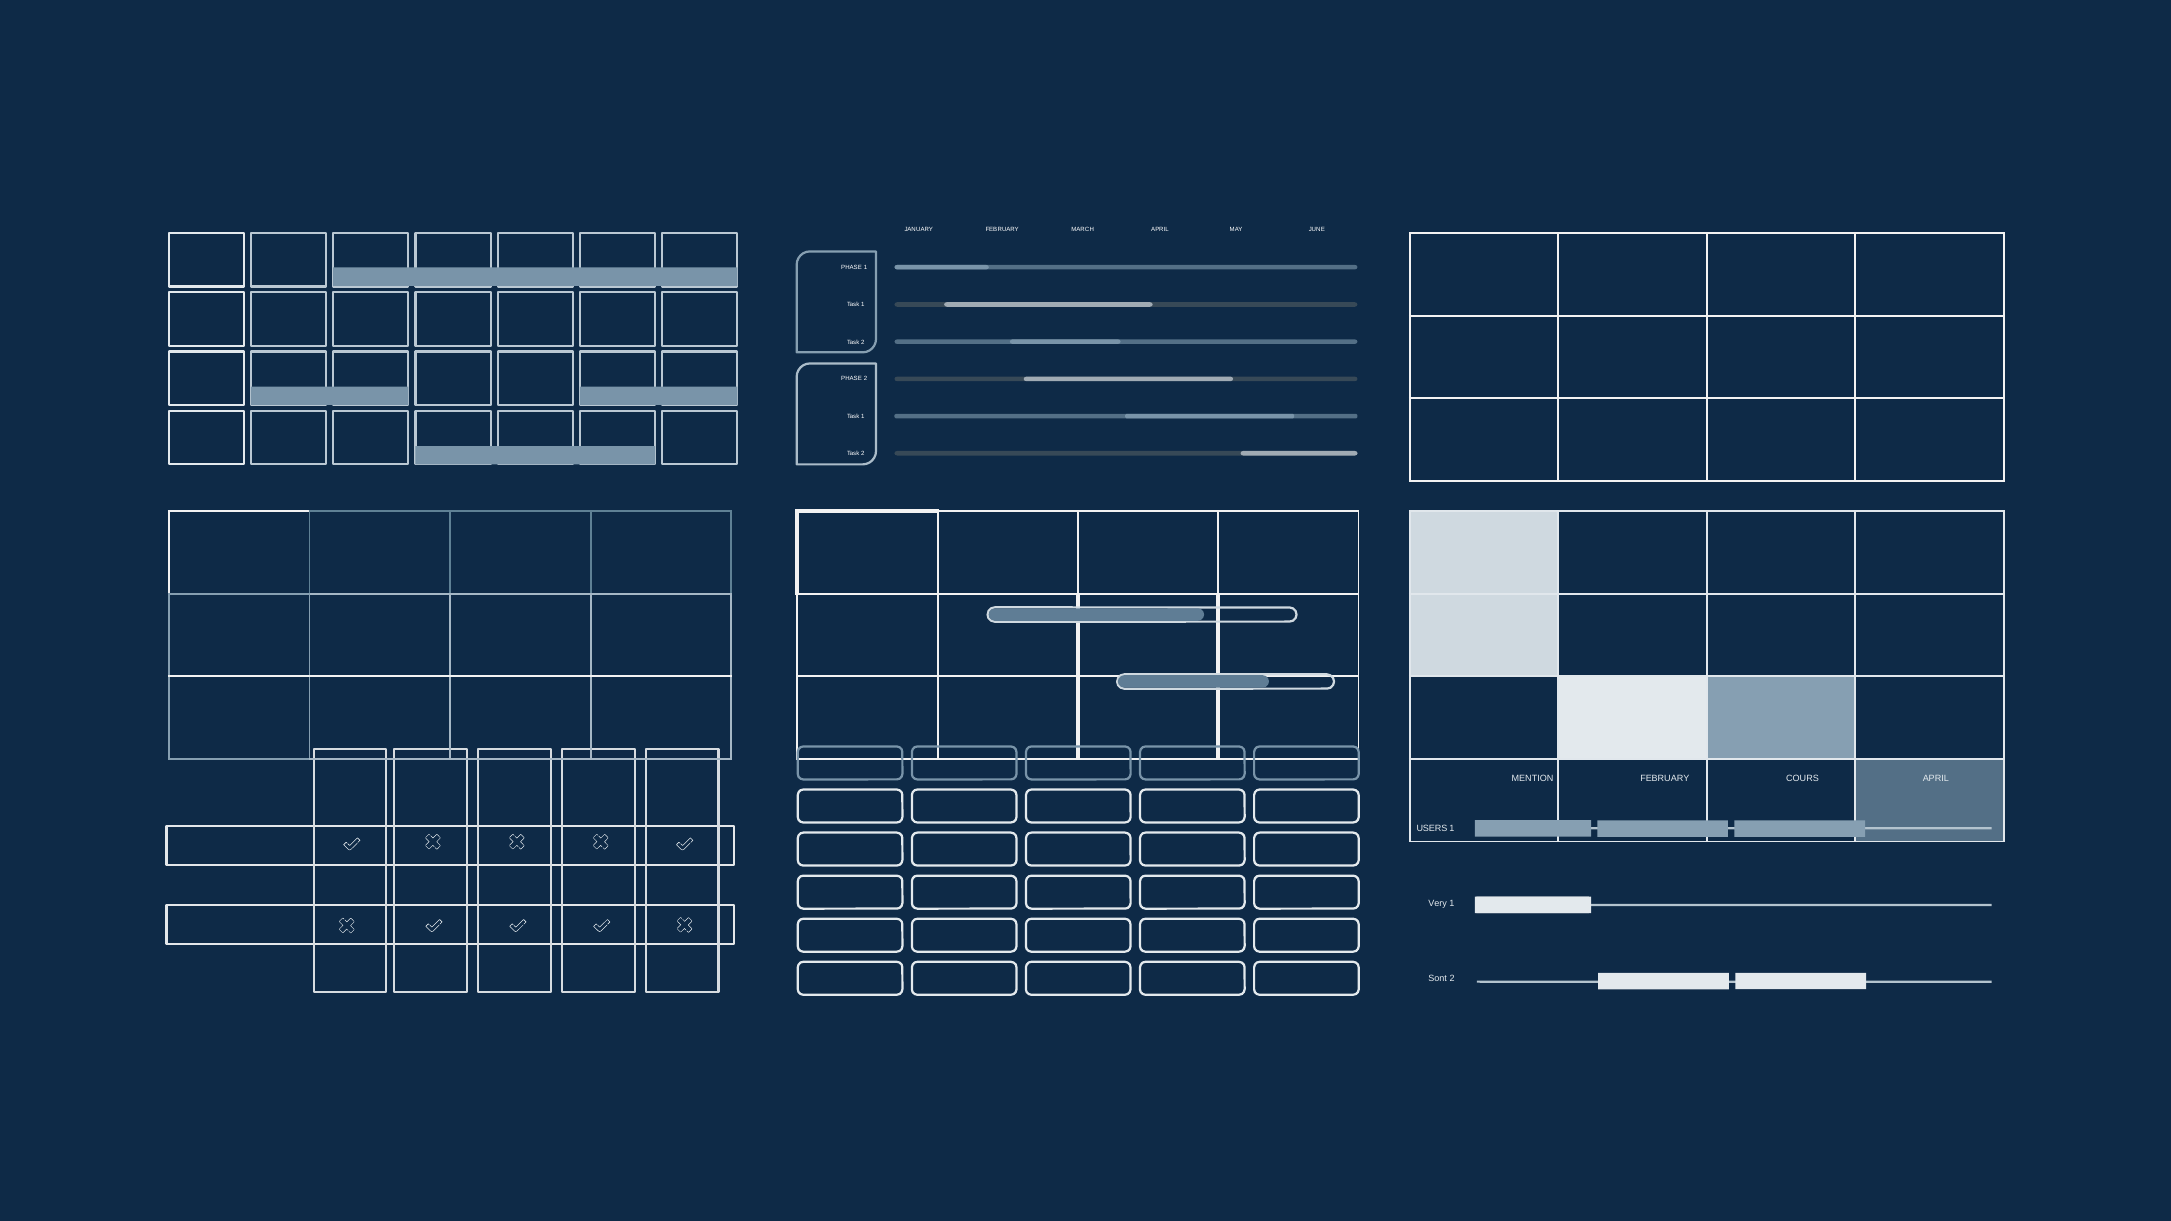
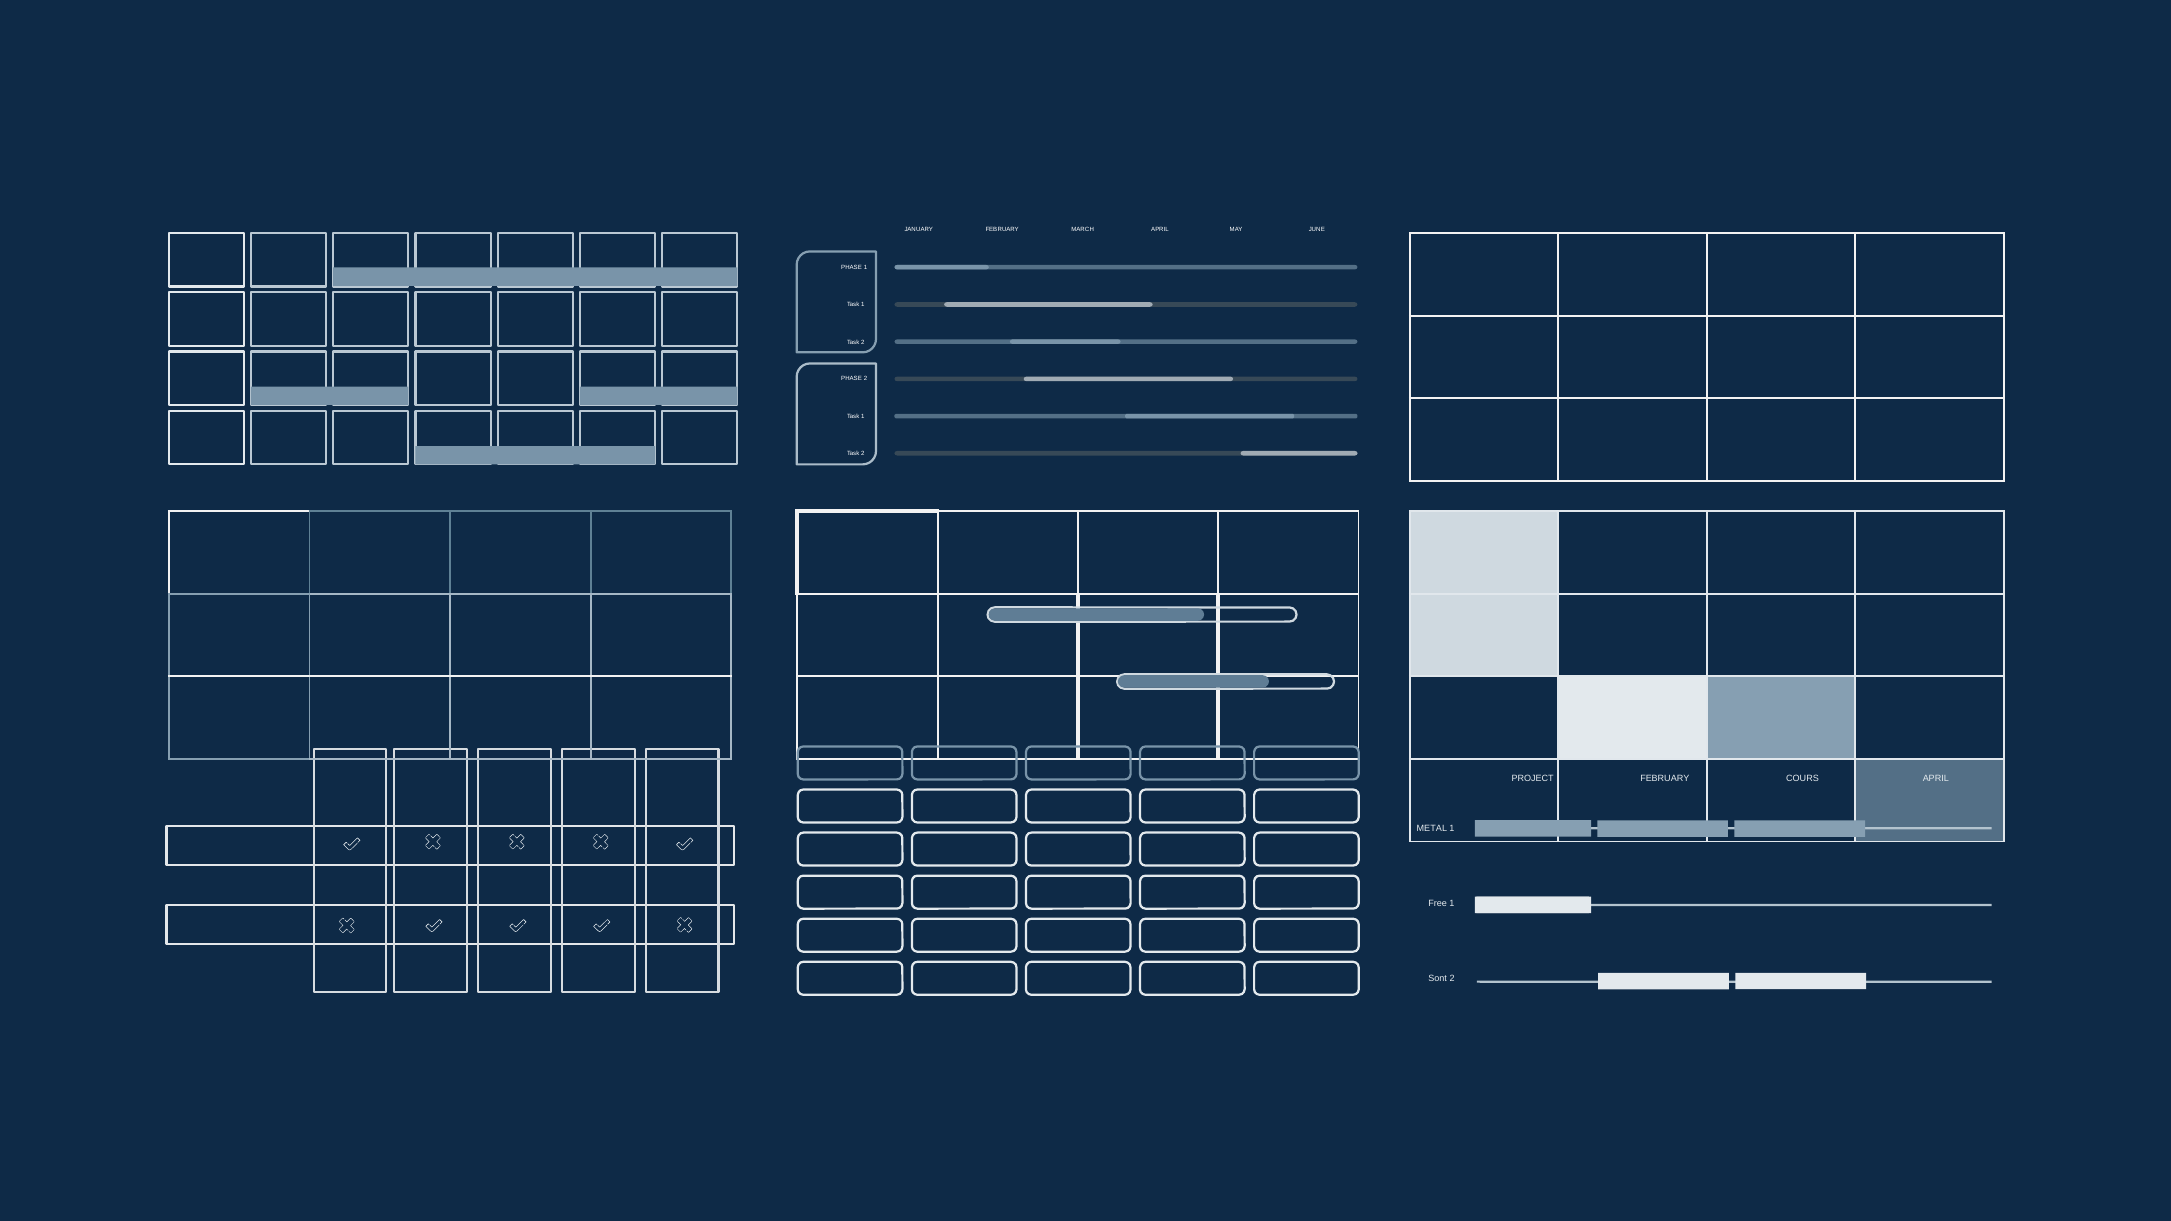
MENTION: MENTION -> PROJECT (1533, 779)
USERS: USERS -> METAL (1432, 829)
Very: Very -> Free (1438, 904)
